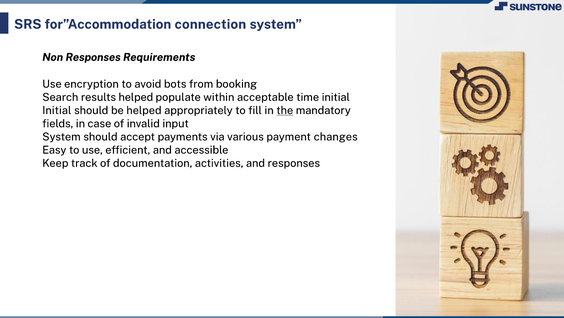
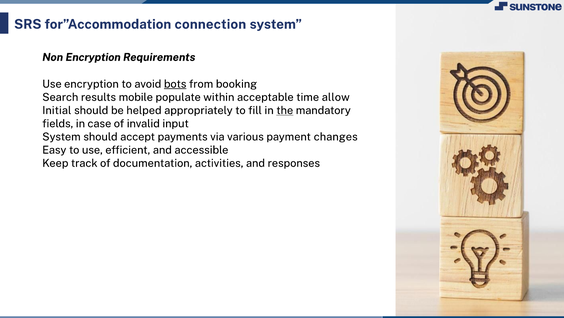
Non Responses: Responses -> Encryption (93, 57)
bots underline: none -> present (175, 84)
results helped: helped -> mobile (136, 97)
time initial: initial -> allow (336, 97)
